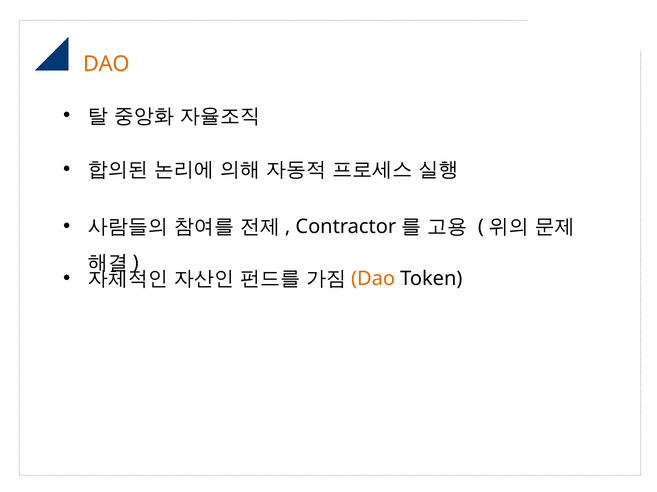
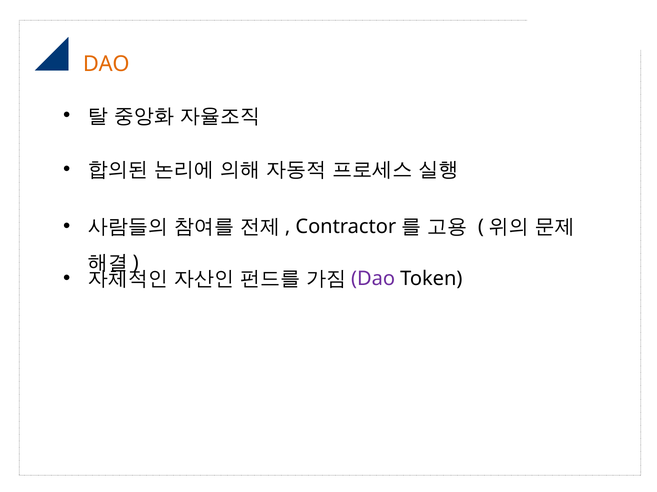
Dao colour: orange -> purple (373, 279)
